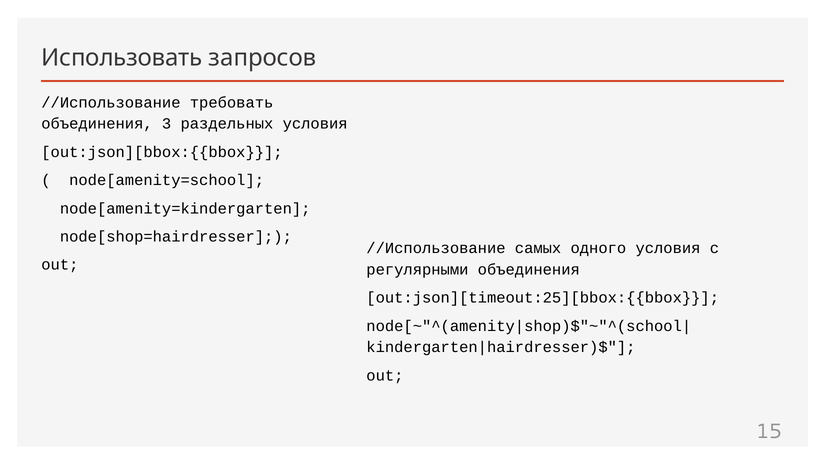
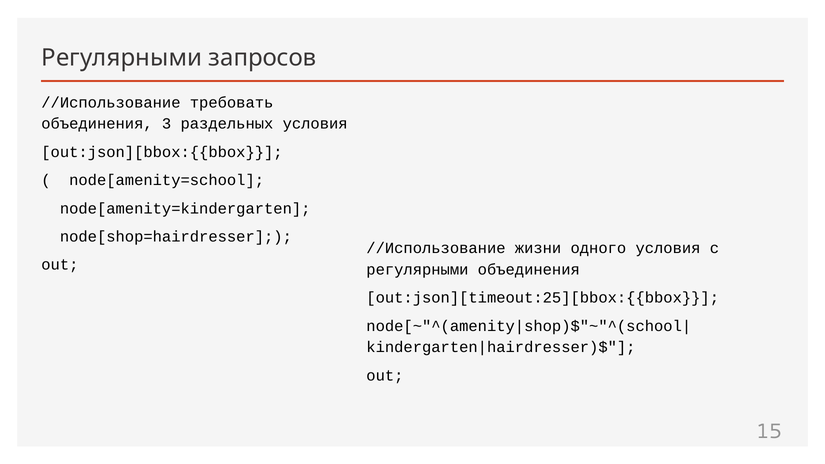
Использовать: Использовать -> Регулярными (122, 58)
самых: самых -> жизни (538, 248)
